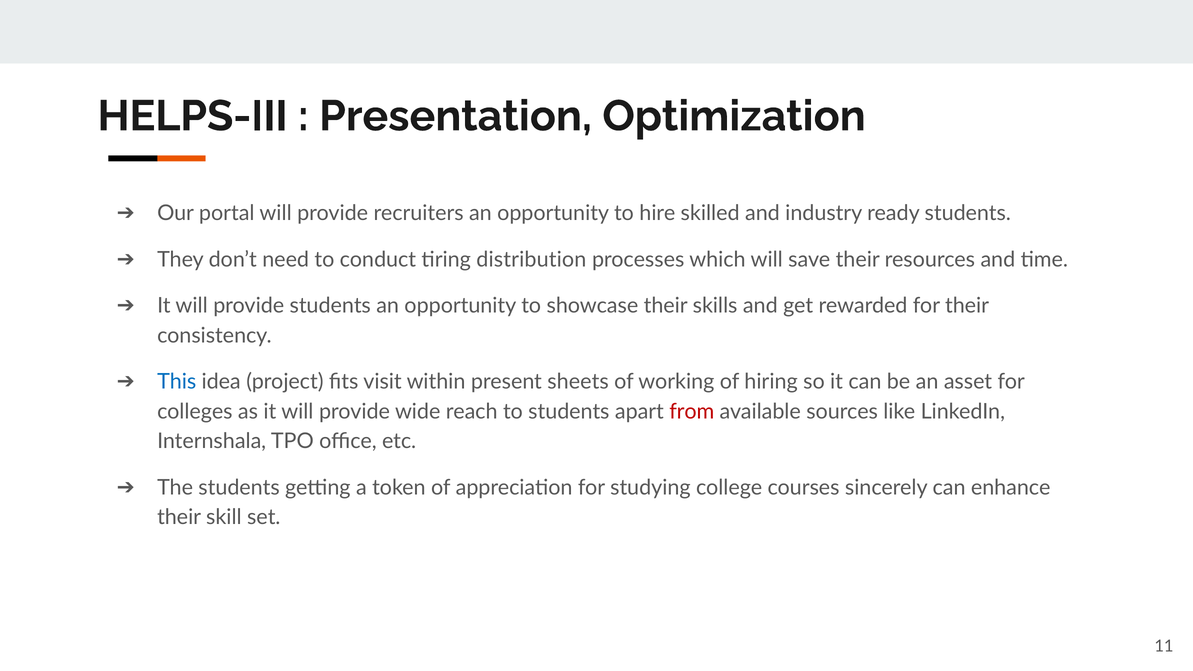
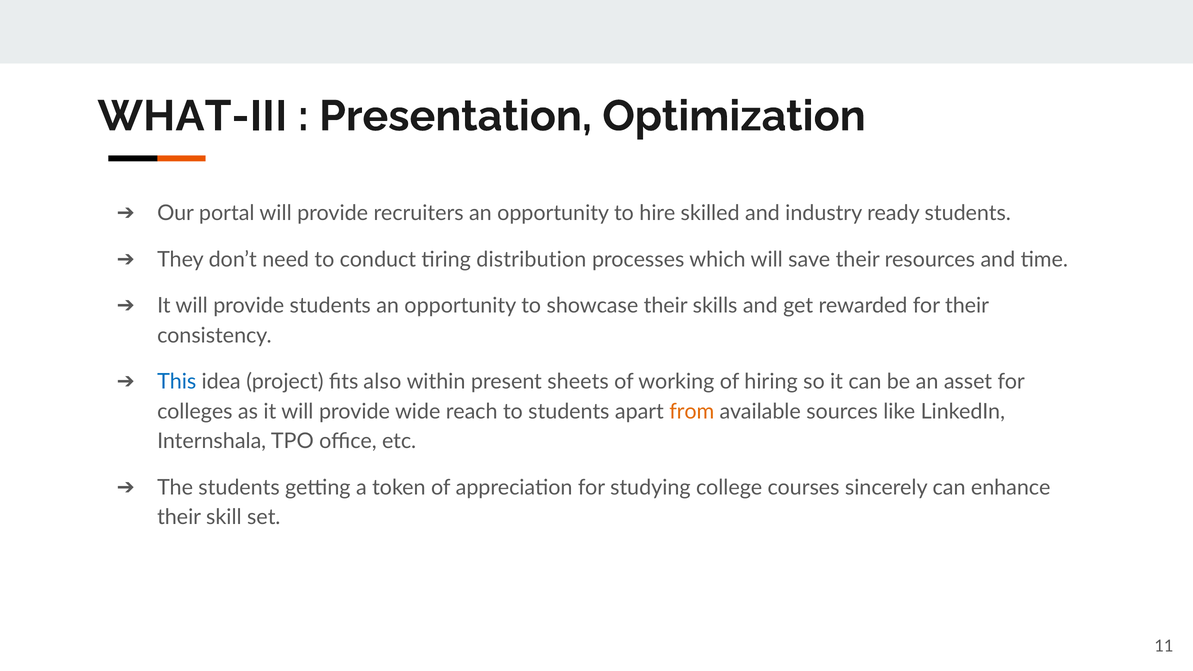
HELPS-III: HELPS-III -> WHAT-III (192, 116)
visit: visit -> also (382, 382)
from colour: red -> orange (692, 412)
